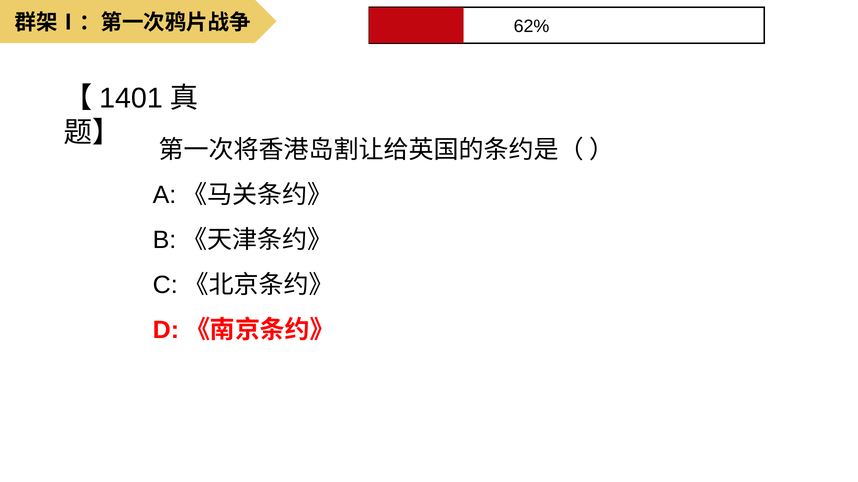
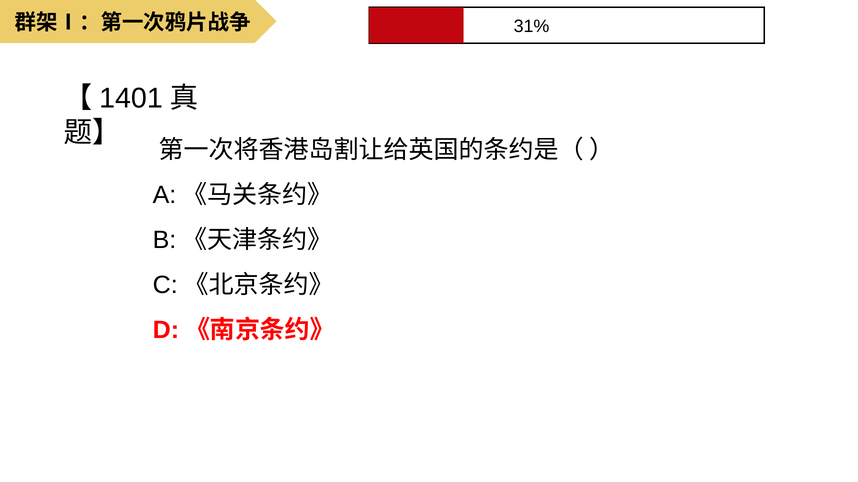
62%: 62% -> 31% (532, 27)
